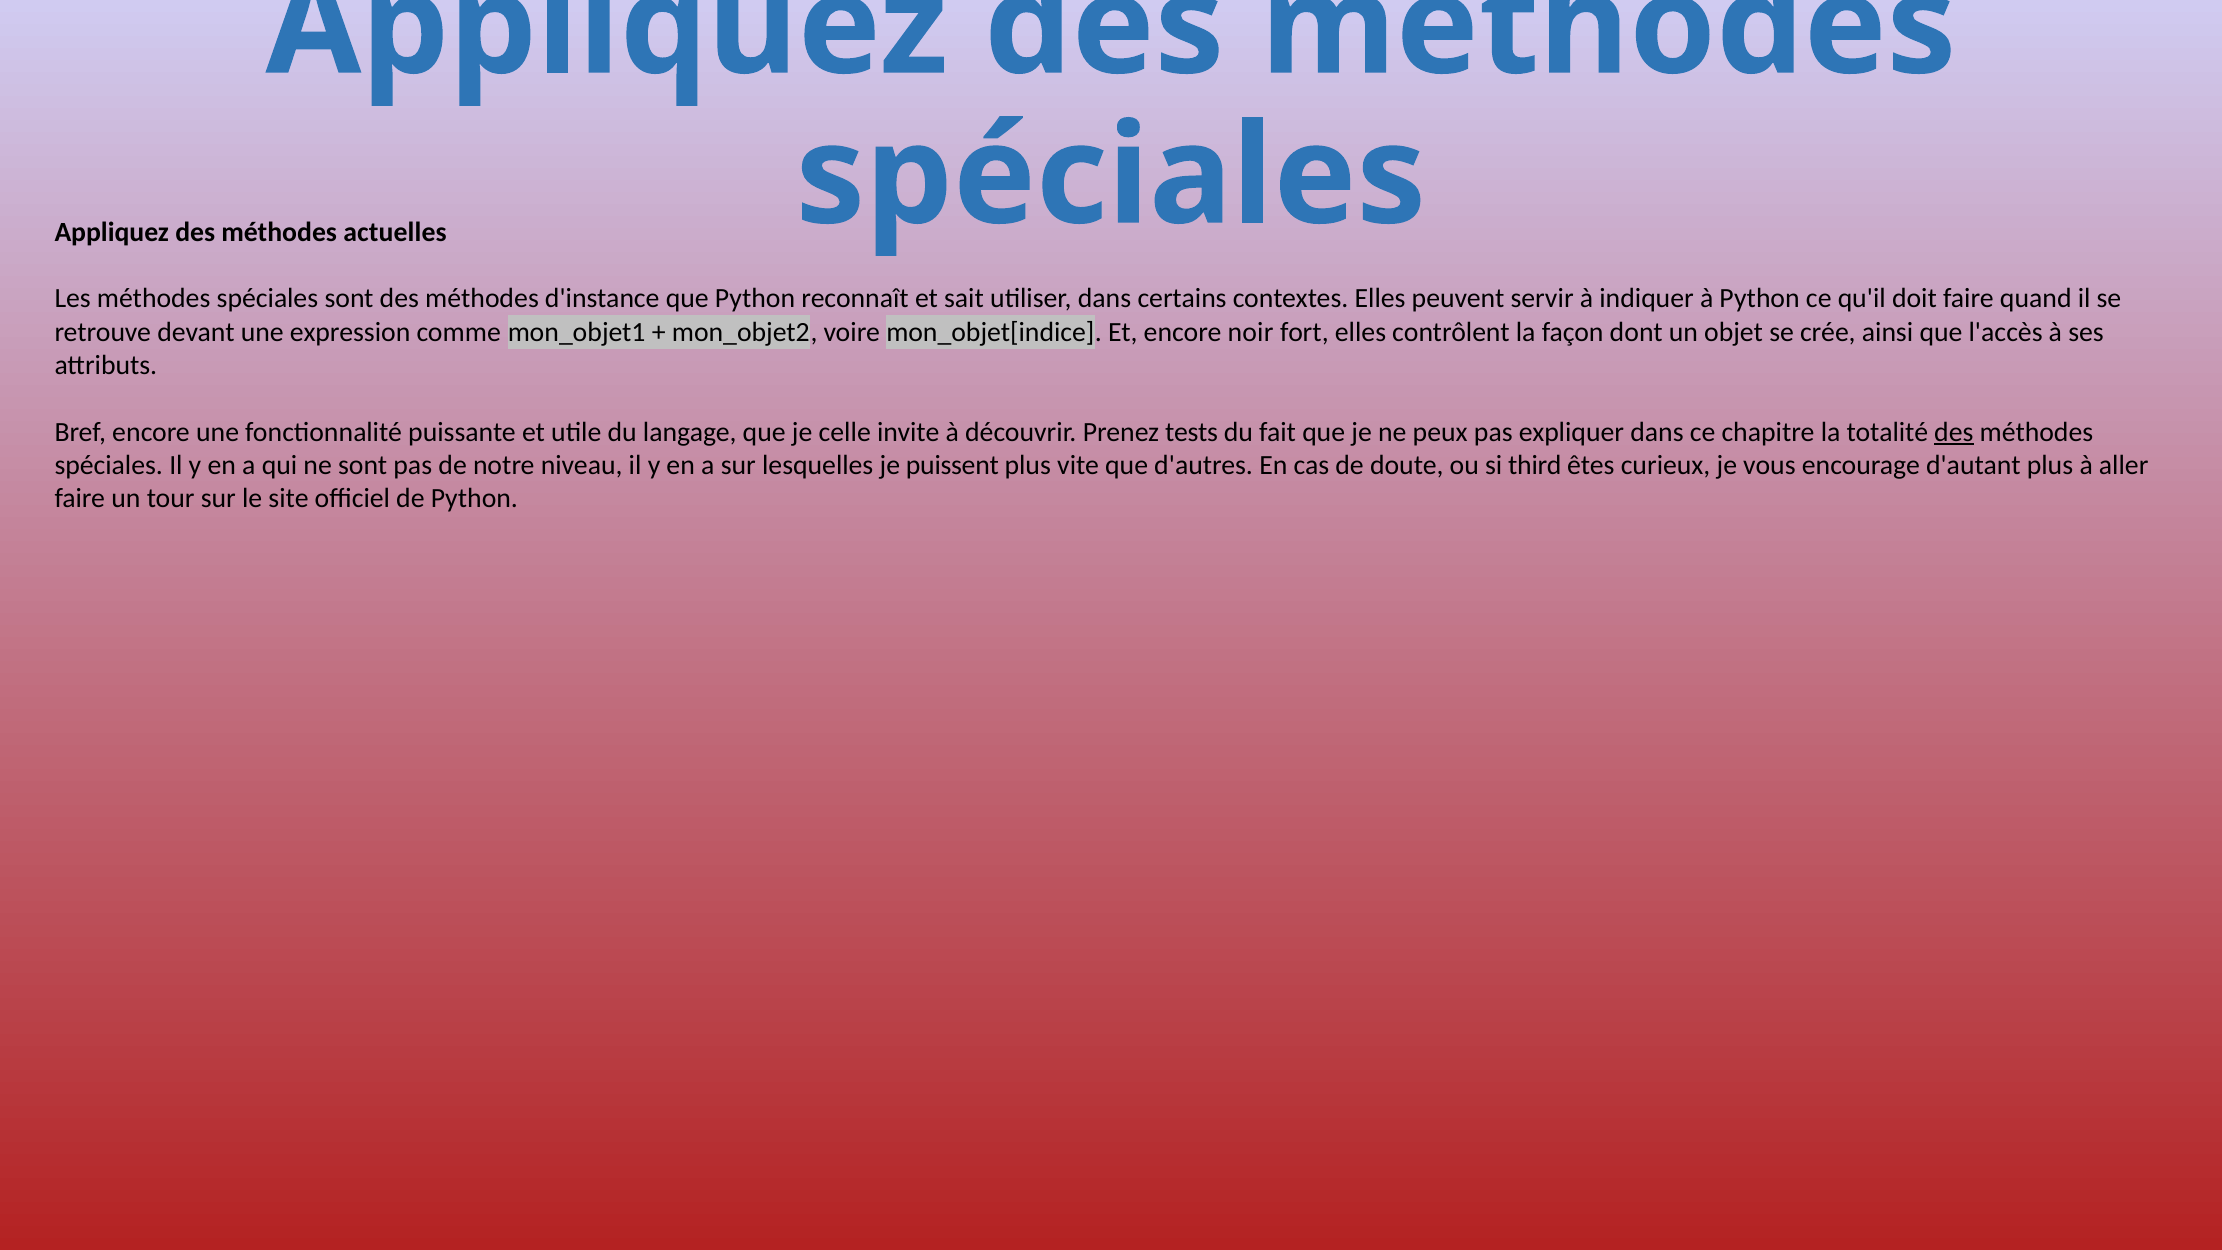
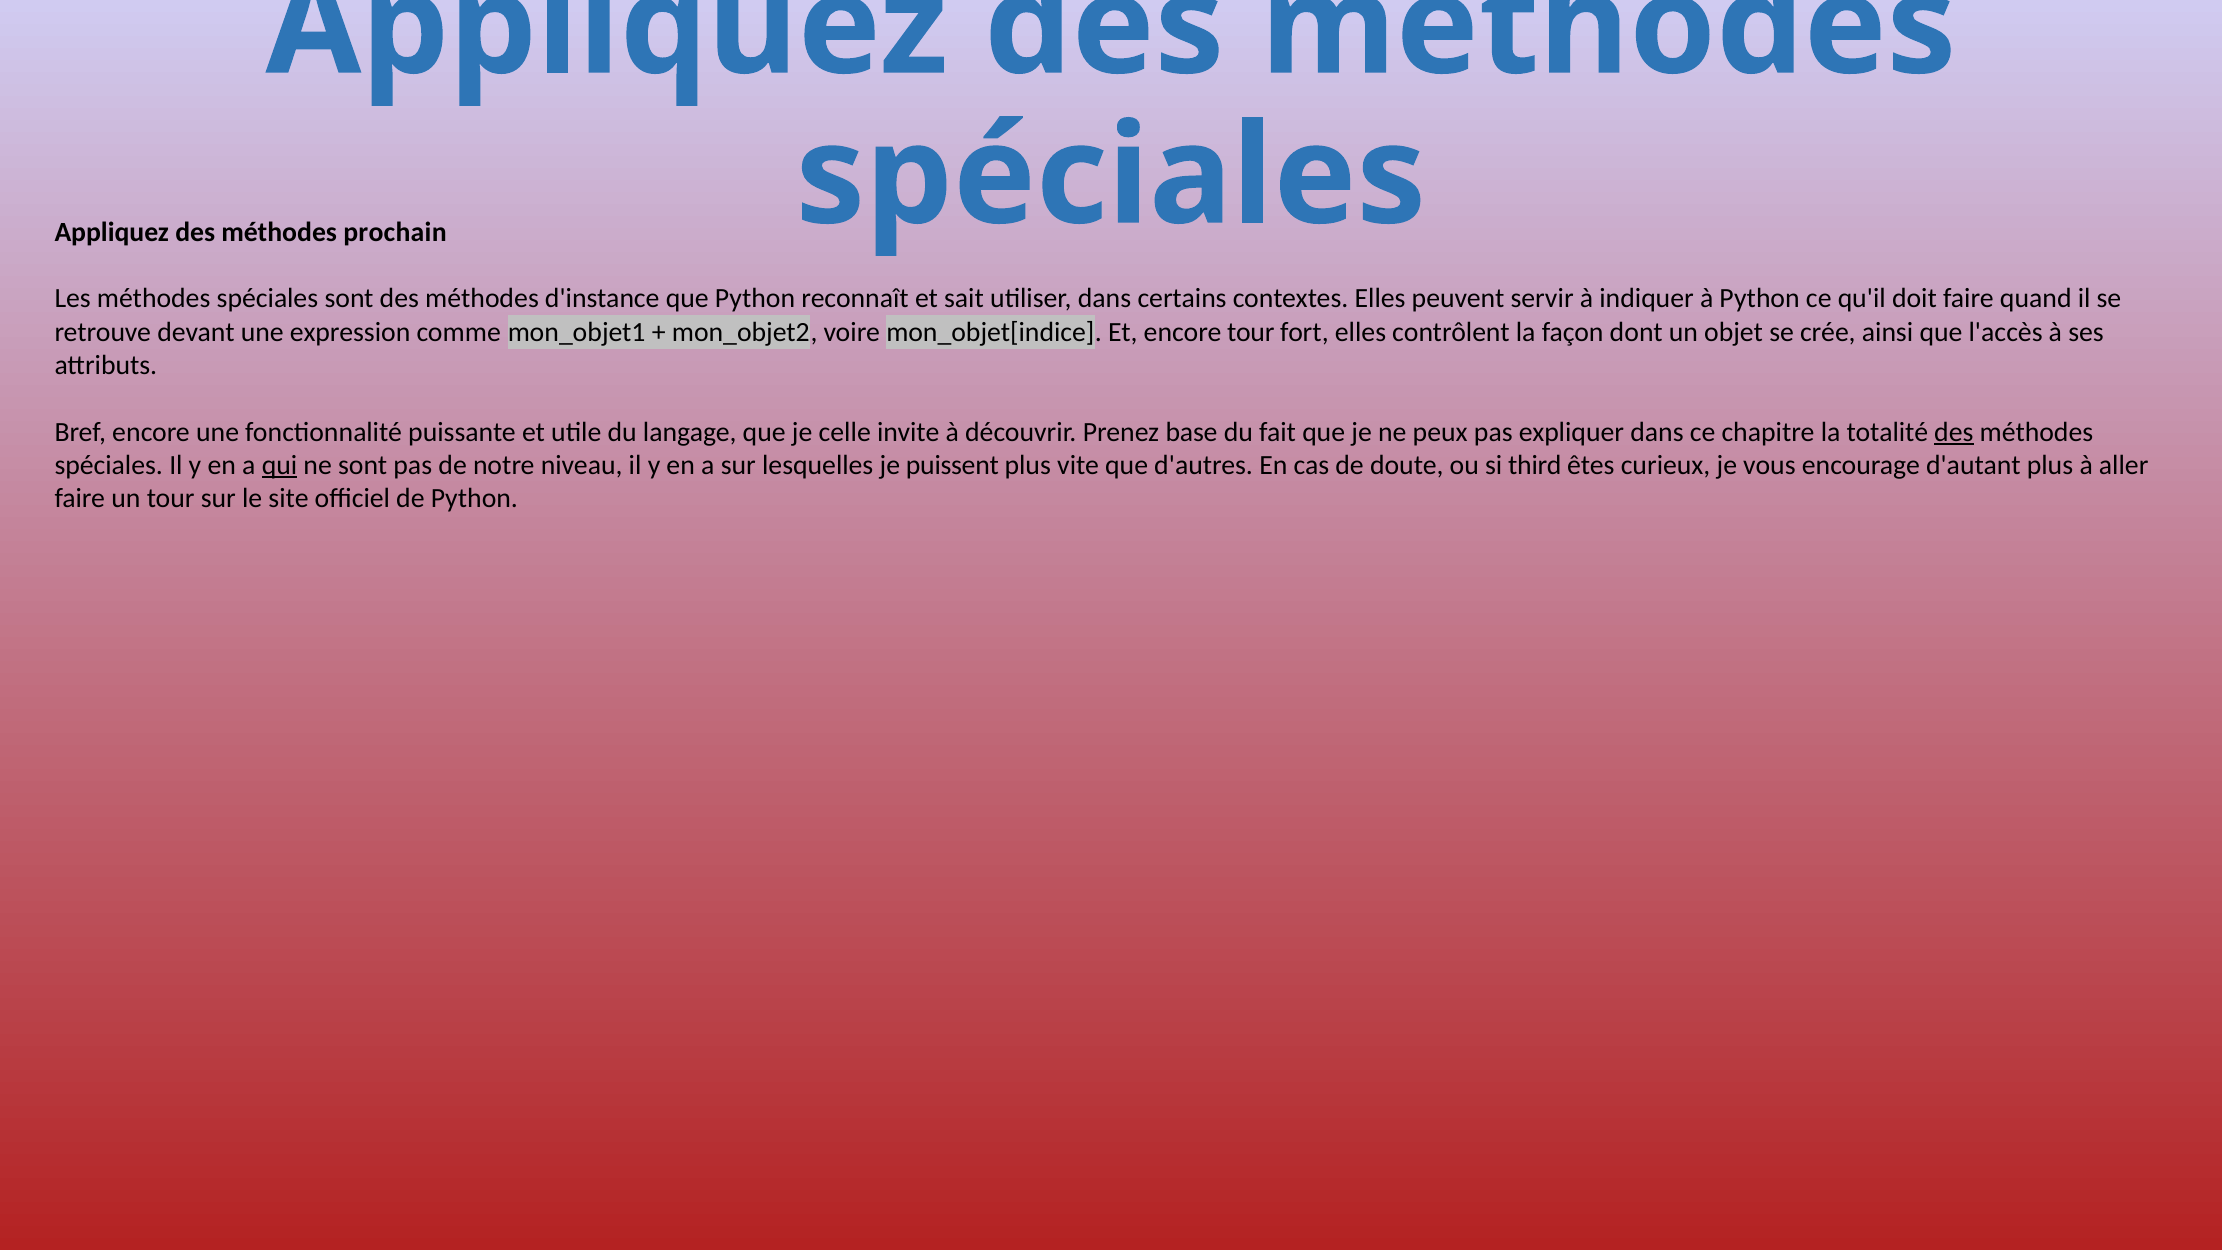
actuelles: actuelles -> prochain (395, 232)
encore noir: noir -> tour (1251, 332)
tests: tests -> base (1192, 432)
qui underline: none -> present (280, 465)
